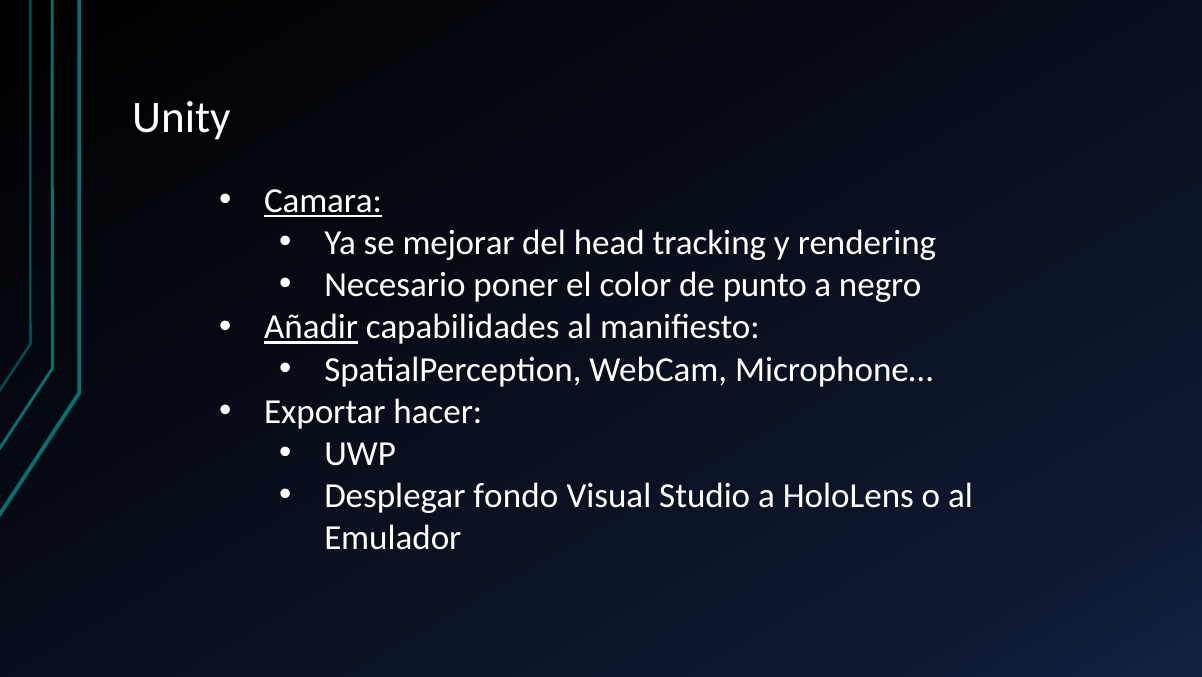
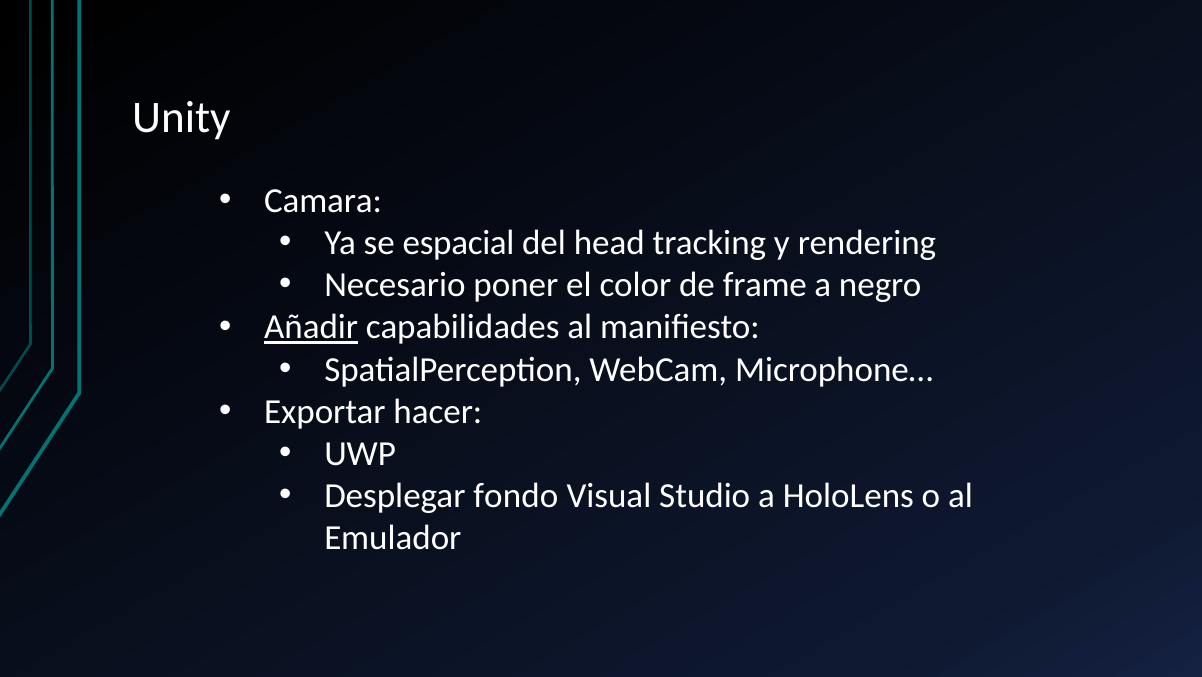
Camara underline: present -> none (323, 201)
mejorar: mejorar -> espacial (459, 243)
punto: punto -> frame (765, 285)
